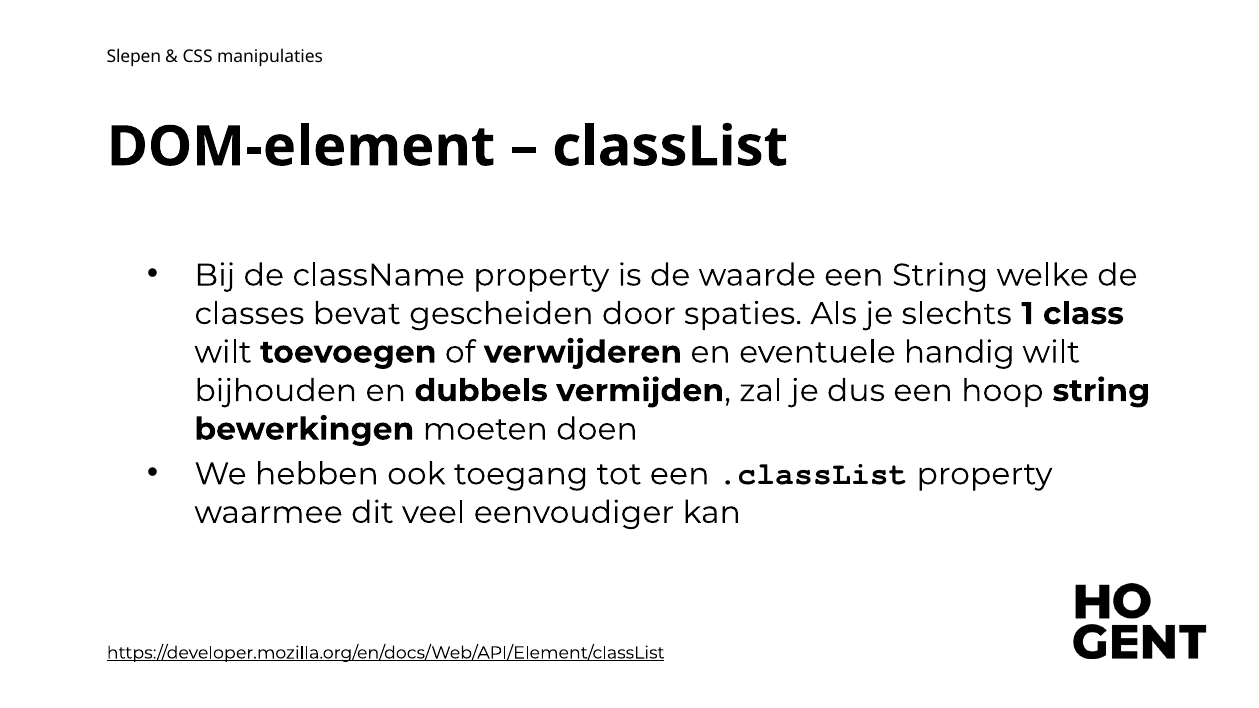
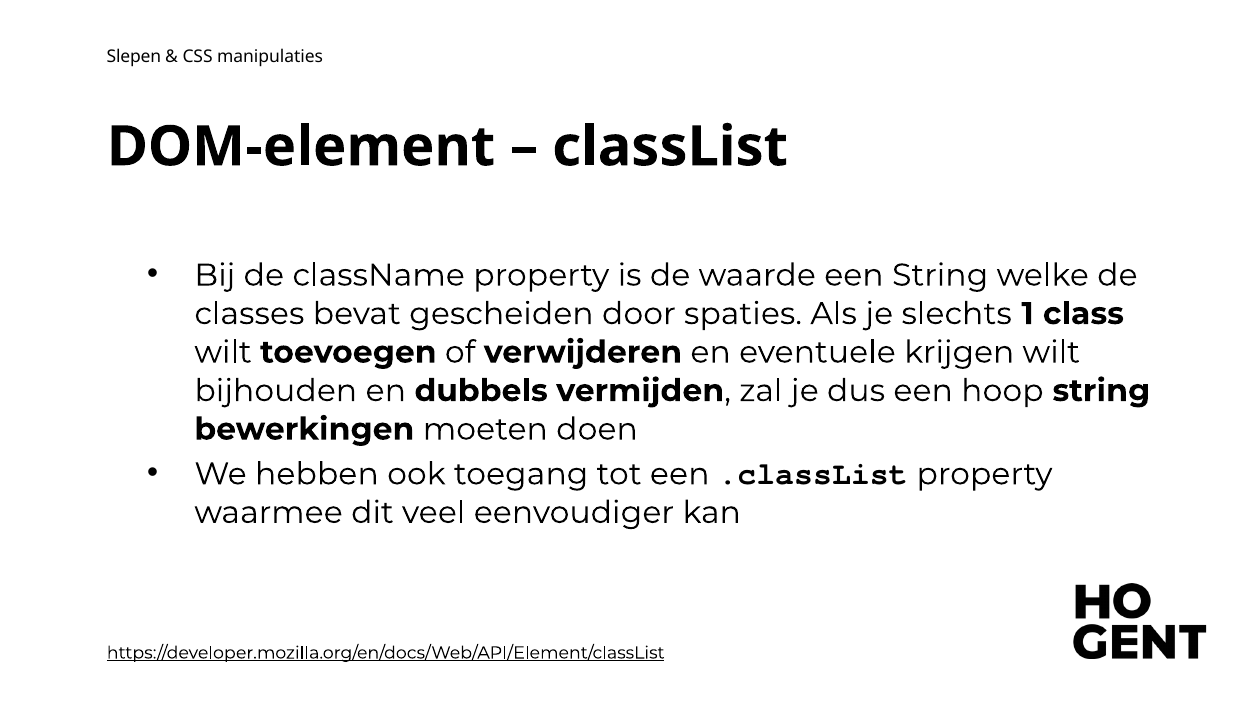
handig: handig -> krijgen (959, 352)
